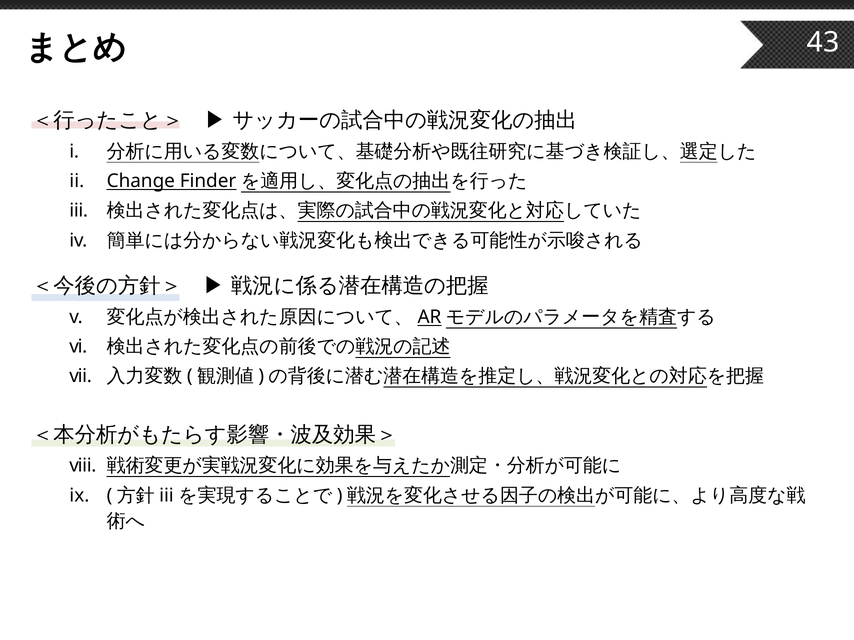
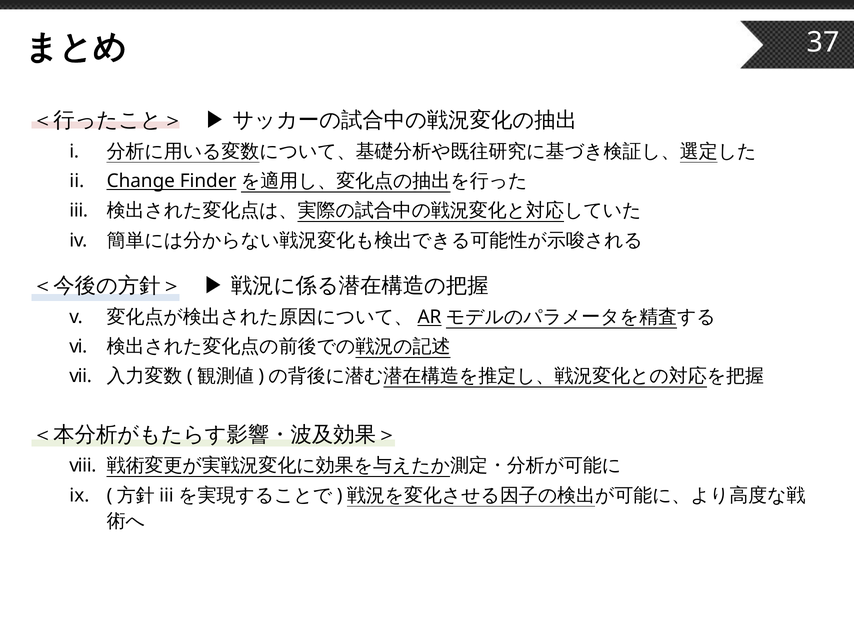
43: 43 -> 37 (823, 43)
